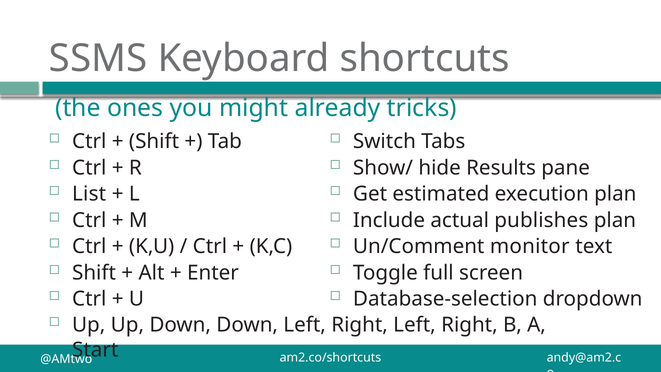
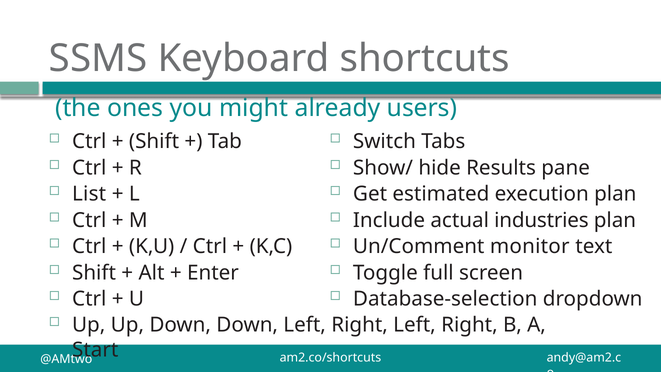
tricks: tricks -> users (422, 108)
publishes: publishes -> industries (541, 220)
